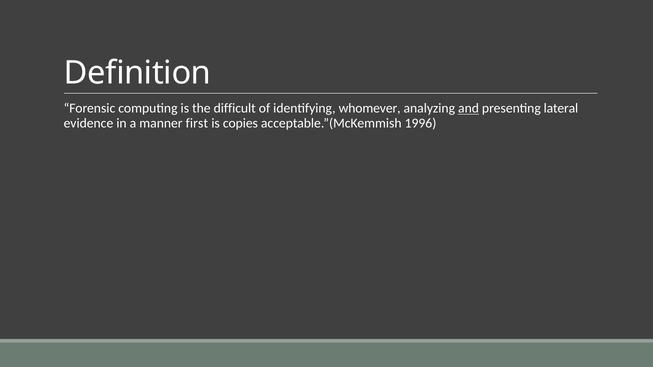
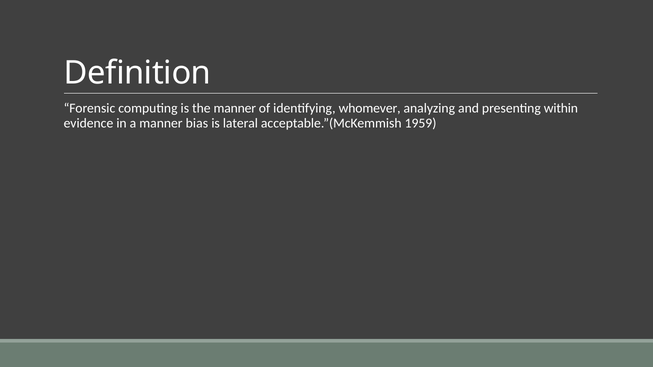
the difficult: difficult -> manner (235, 109)
and underline: present -> none (469, 109)
lateral: lateral -> within (561, 109)
first: first -> bias (197, 123)
copies: copies -> lateral (240, 123)
1996: 1996 -> 1959 (421, 123)
